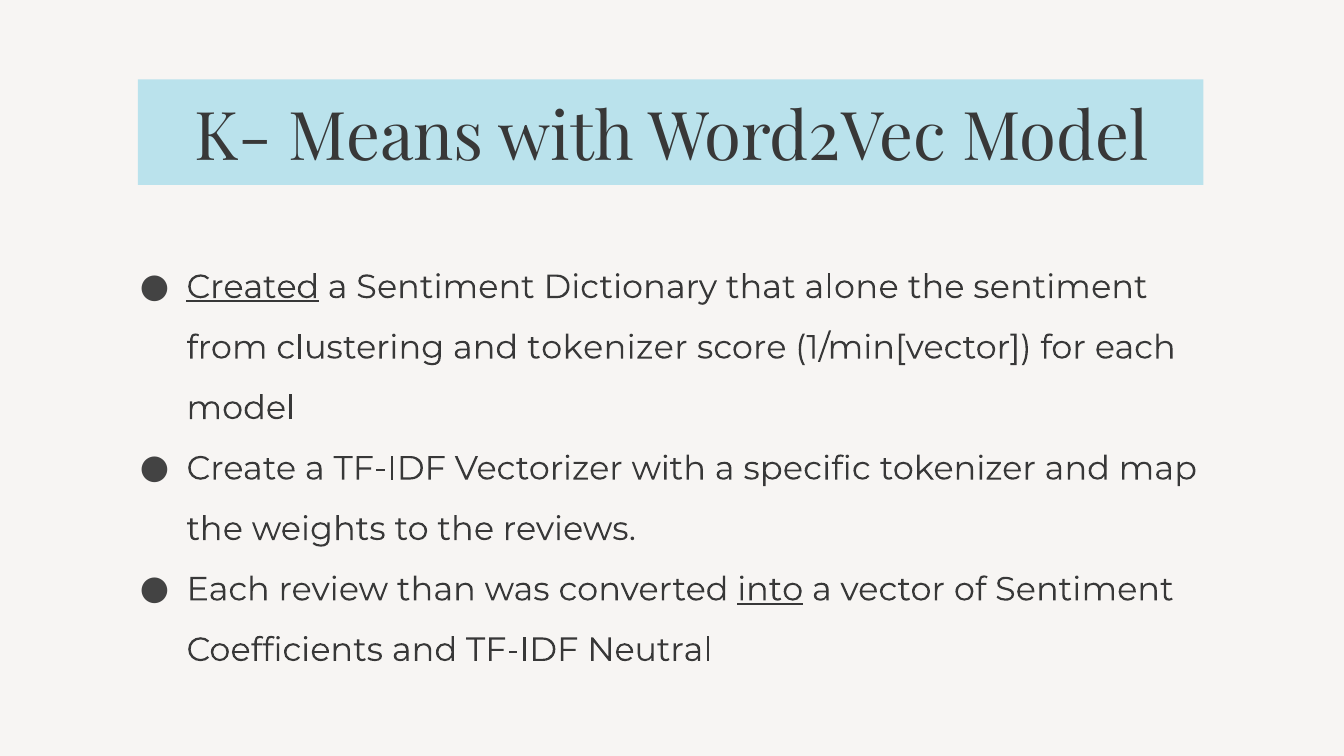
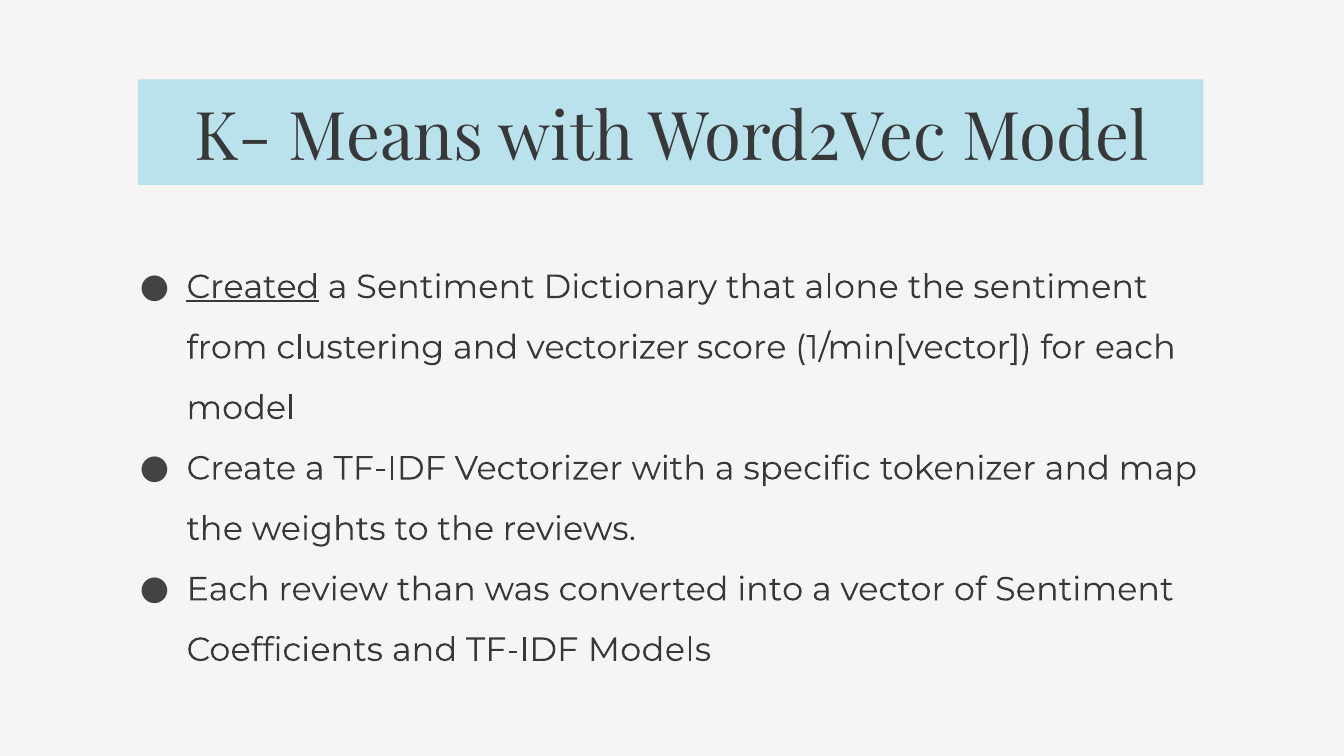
and tokenizer: tokenizer -> vectorizer (608, 348)
into underline: present -> none (770, 589)
Neutral: Neutral -> Models (649, 650)
